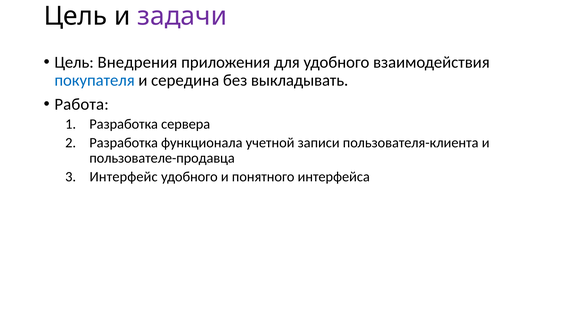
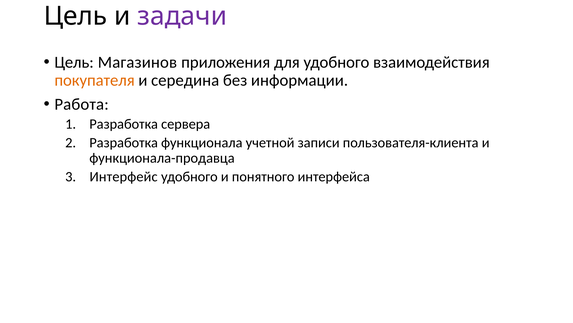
Внедрения: Внедрения -> Магазинов (137, 62)
покупателя colour: blue -> orange (95, 80)
выкладывать: выкладывать -> информации (300, 80)
пользователе-продавца: пользователе-продавца -> функционала-продавца (162, 158)
